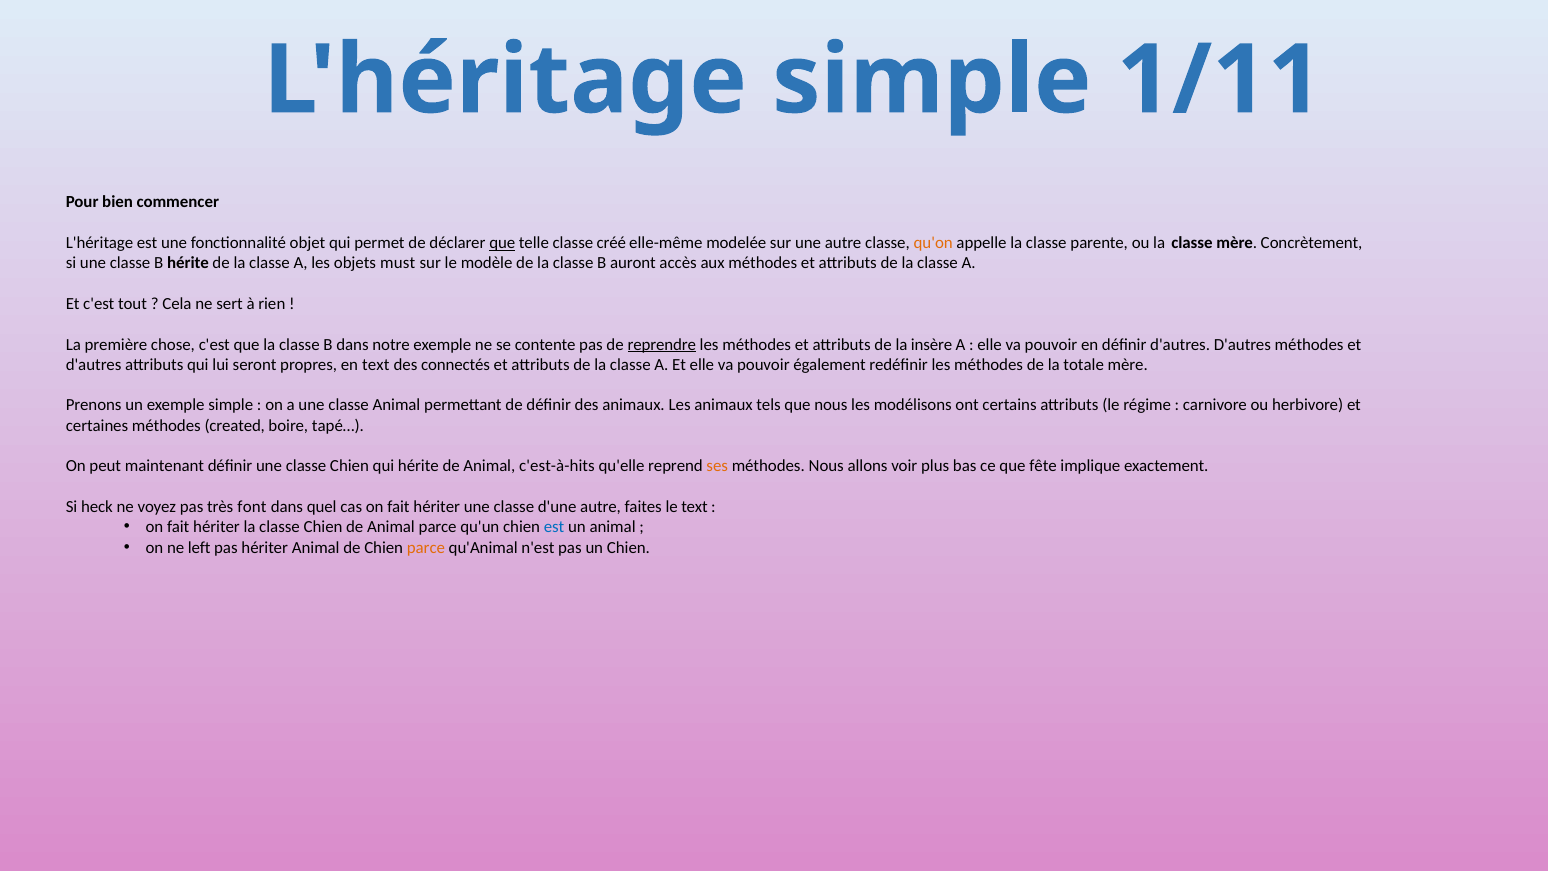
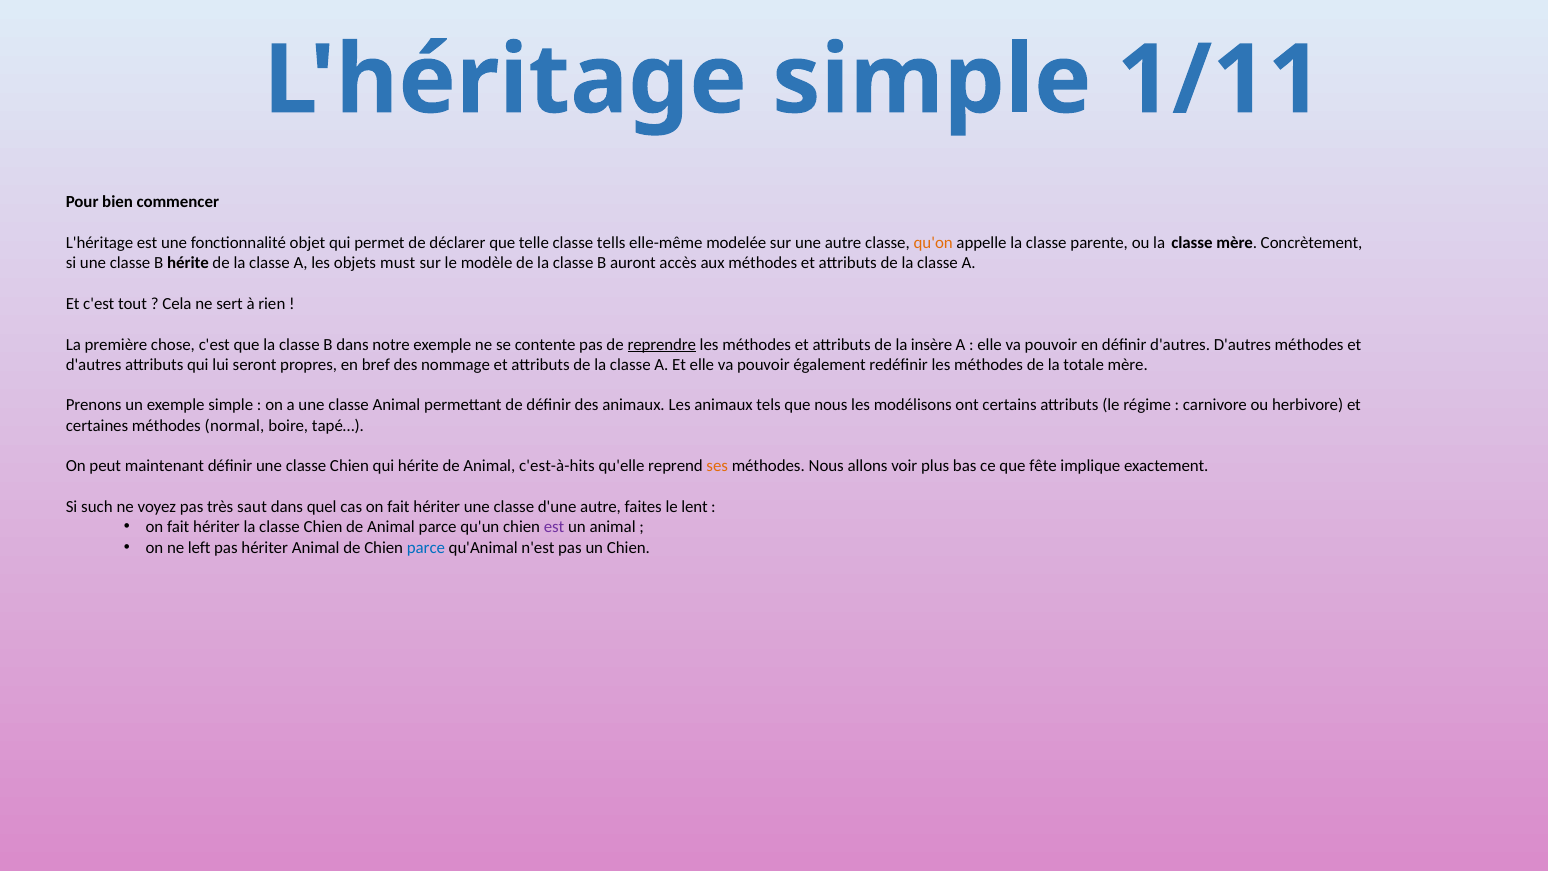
que underline: present -> none (502, 243)
créé: créé -> tells (611, 243)
en text: text -> bref (376, 365)
connectés: connectés -> nommage (456, 365)
created: created -> normal (235, 425)
heck: heck -> such (97, 507)
font: font -> saut (252, 507)
le text: text -> lent (695, 507)
est colour: blue -> purple (554, 527)
parce colour: orange -> blue (426, 547)
